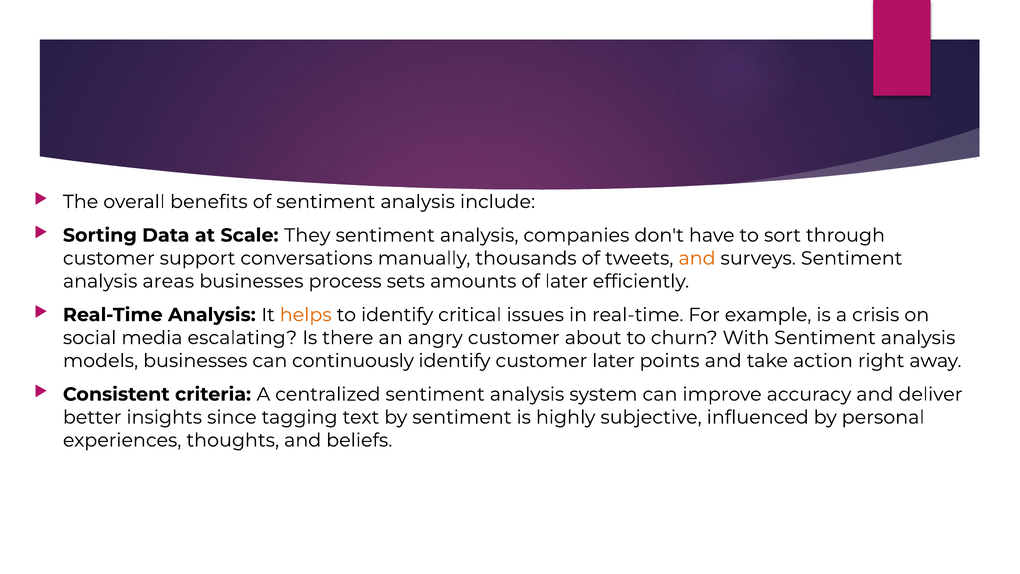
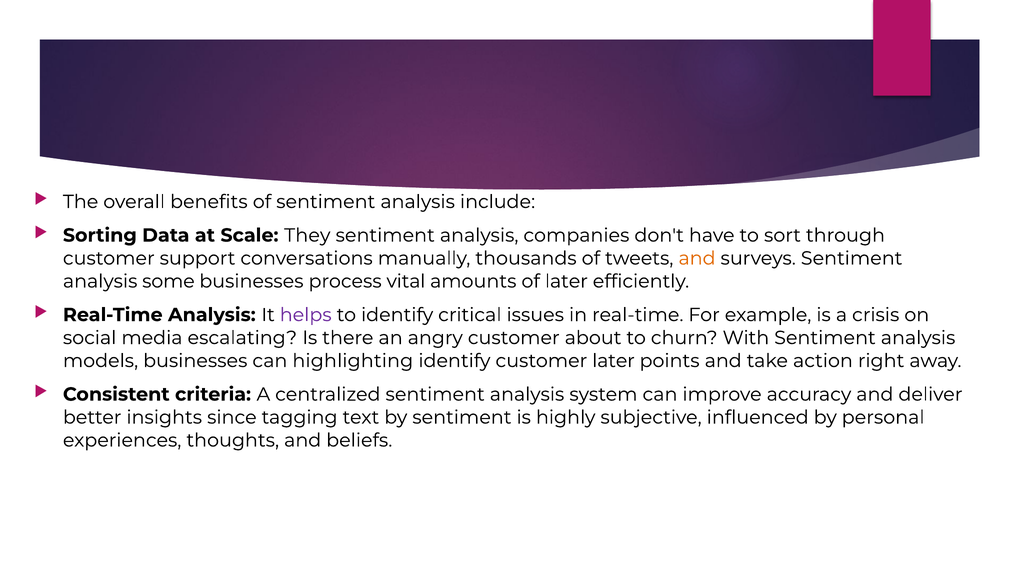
areas: areas -> some (168, 281)
sets: sets -> vital (406, 281)
helps colour: orange -> purple (306, 315)
continuously: continuously -> highlighting (353, 361)
